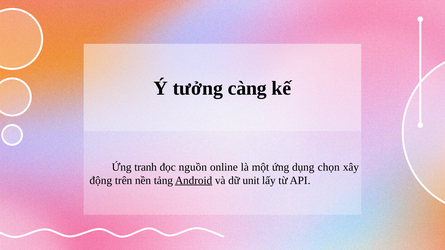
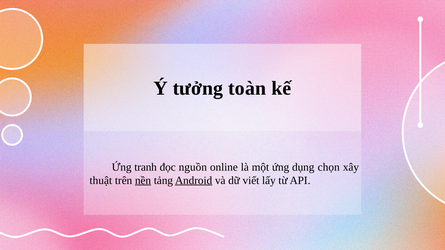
càng: càng -> toàn (247, 88)
động: động -> thuật (101, 181)
nền underline: none -> present (143, 181)
unit: unit -> viết (251, 181)
